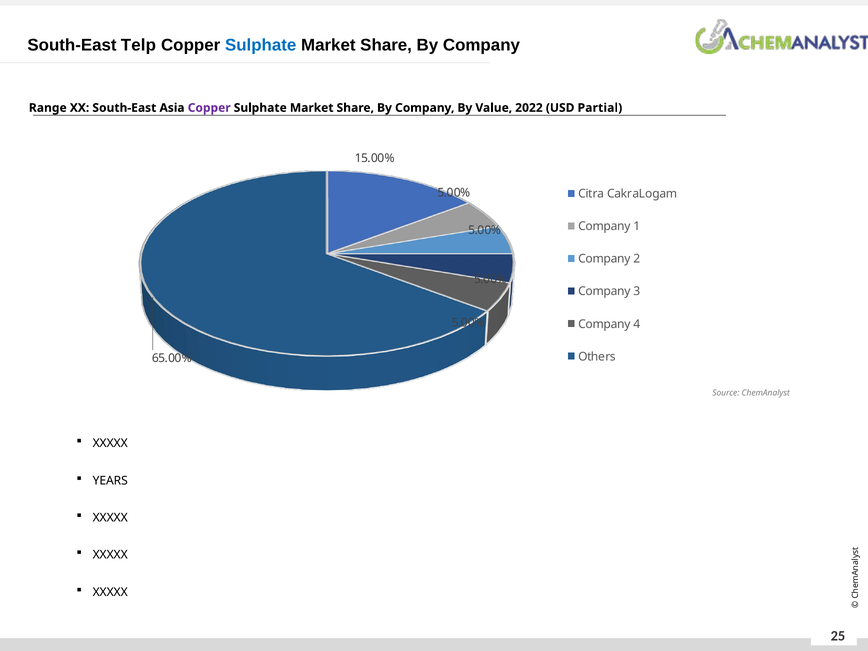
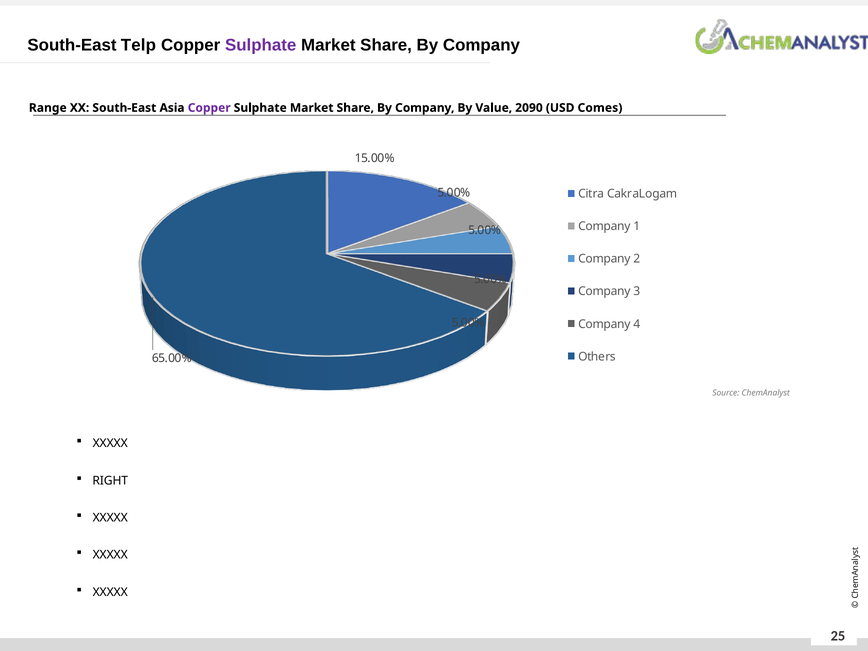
Sulphate colour: blue -> purple (261, 45)
2022: 2022 -> 2090 (529, 108)
Partial: Partial -> Comes (600, 108)
YEARS: YEARS -> RIGHT (110, 481)
